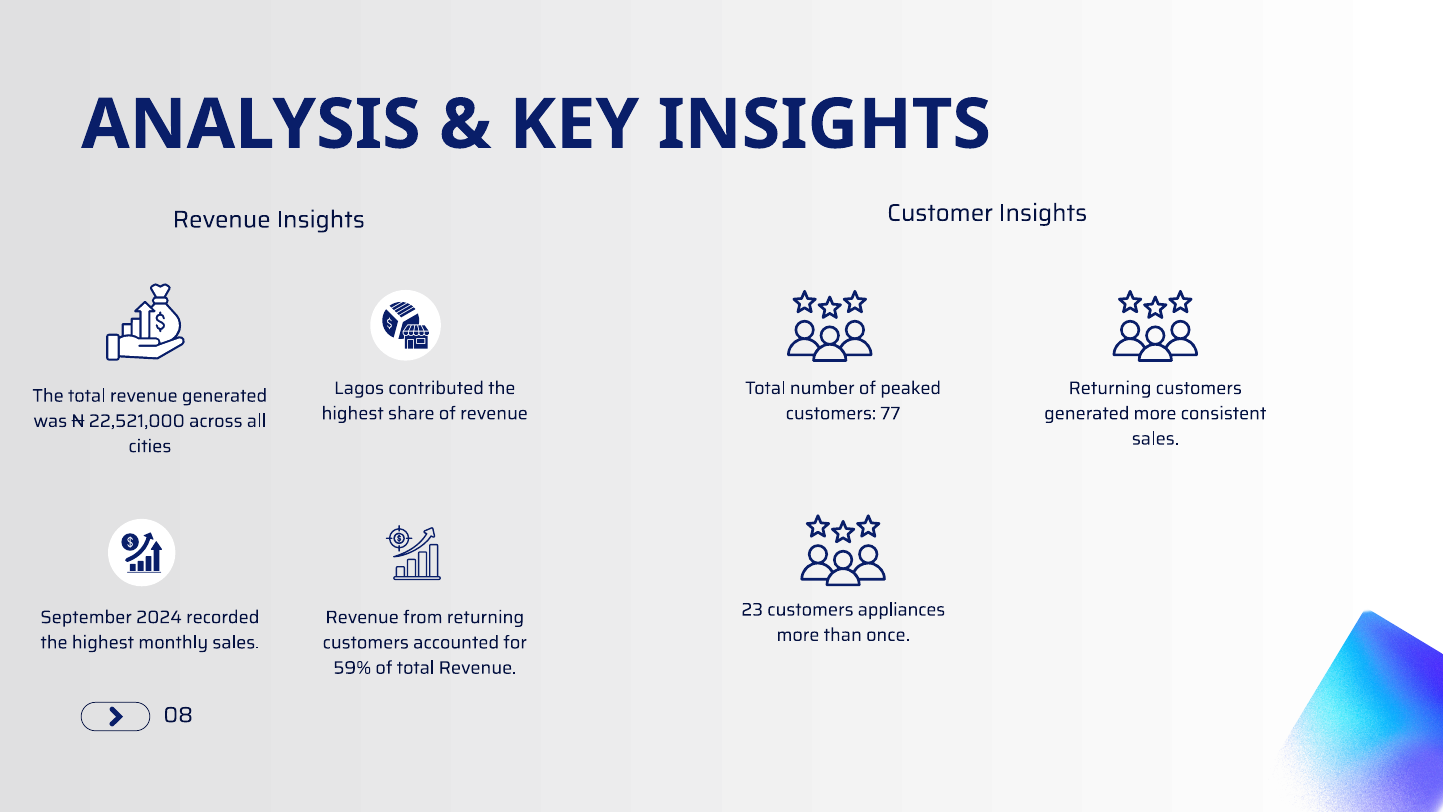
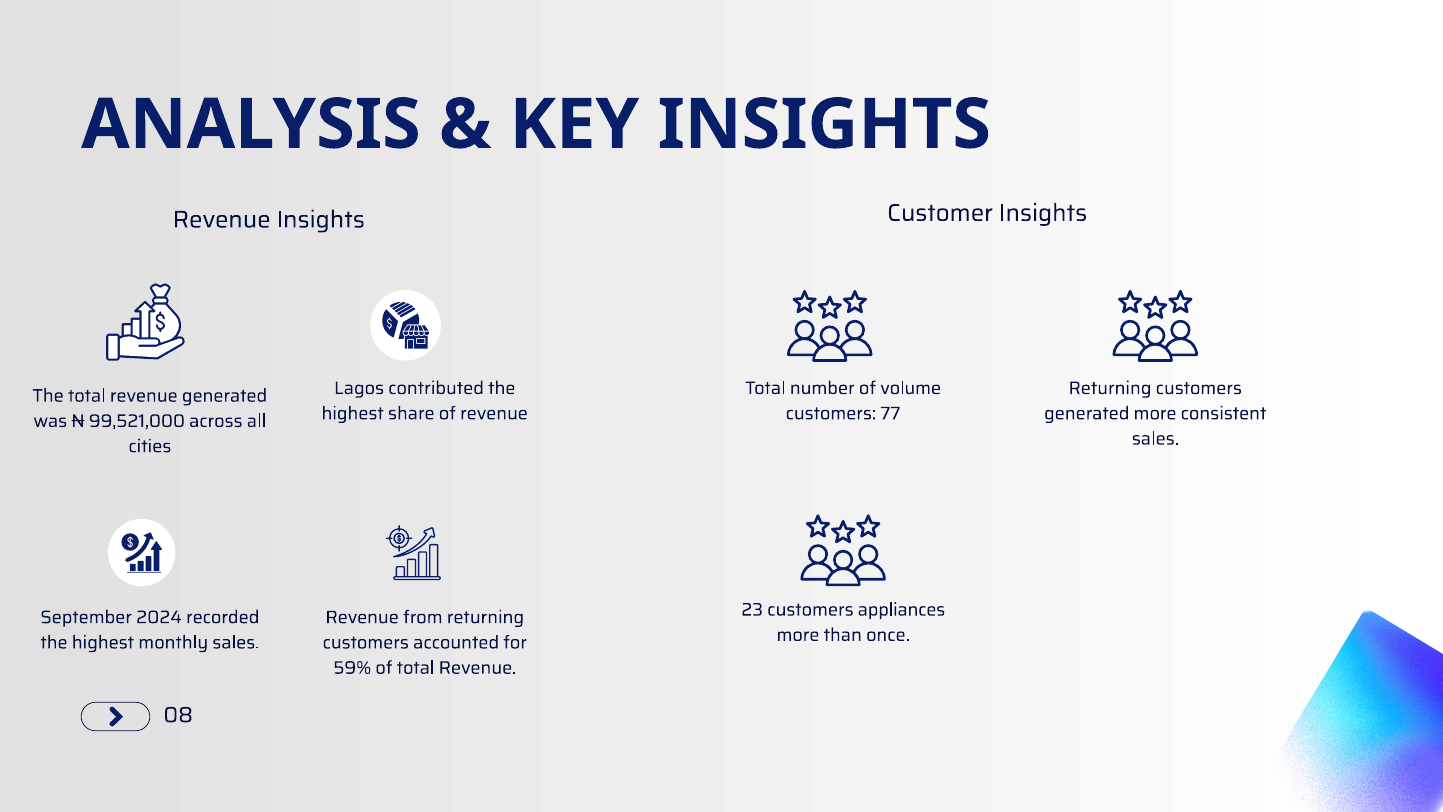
peaked: peaked -> volume (911, 388)
22,521,000: 22,521,000 -> 99,521,000 (137, 421)
